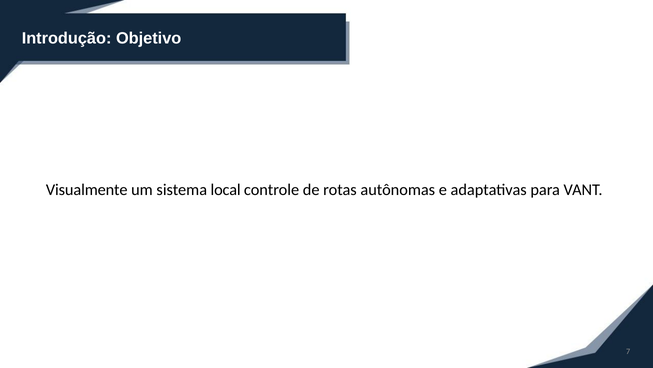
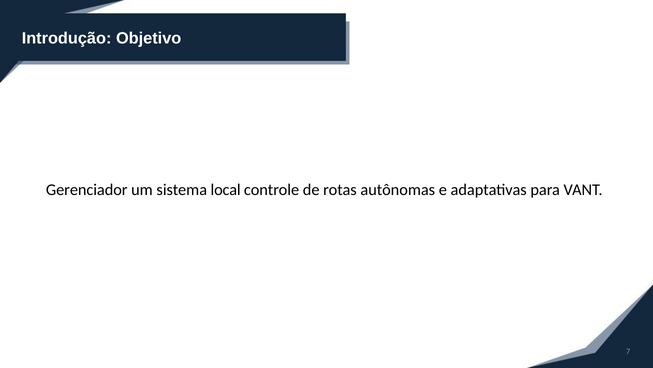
Visualmente: Visualmente -> Gerenciador (87, 189)
